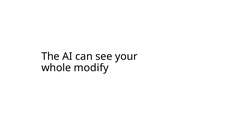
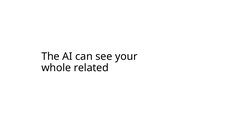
modify: modify -> related (91, 68)
